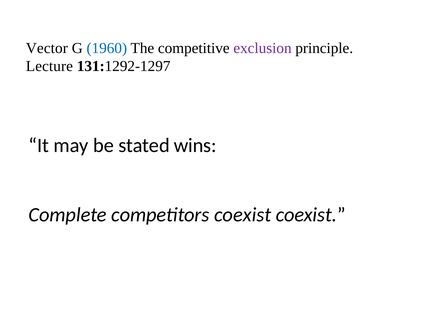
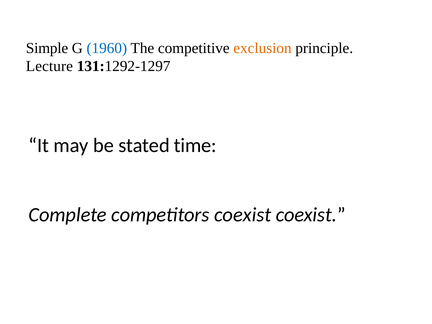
Vector: Vector -> Simple (47, 48)
exclusion colour: purple -> orange (262, 48)
wins: wins -> time (195, 145)
